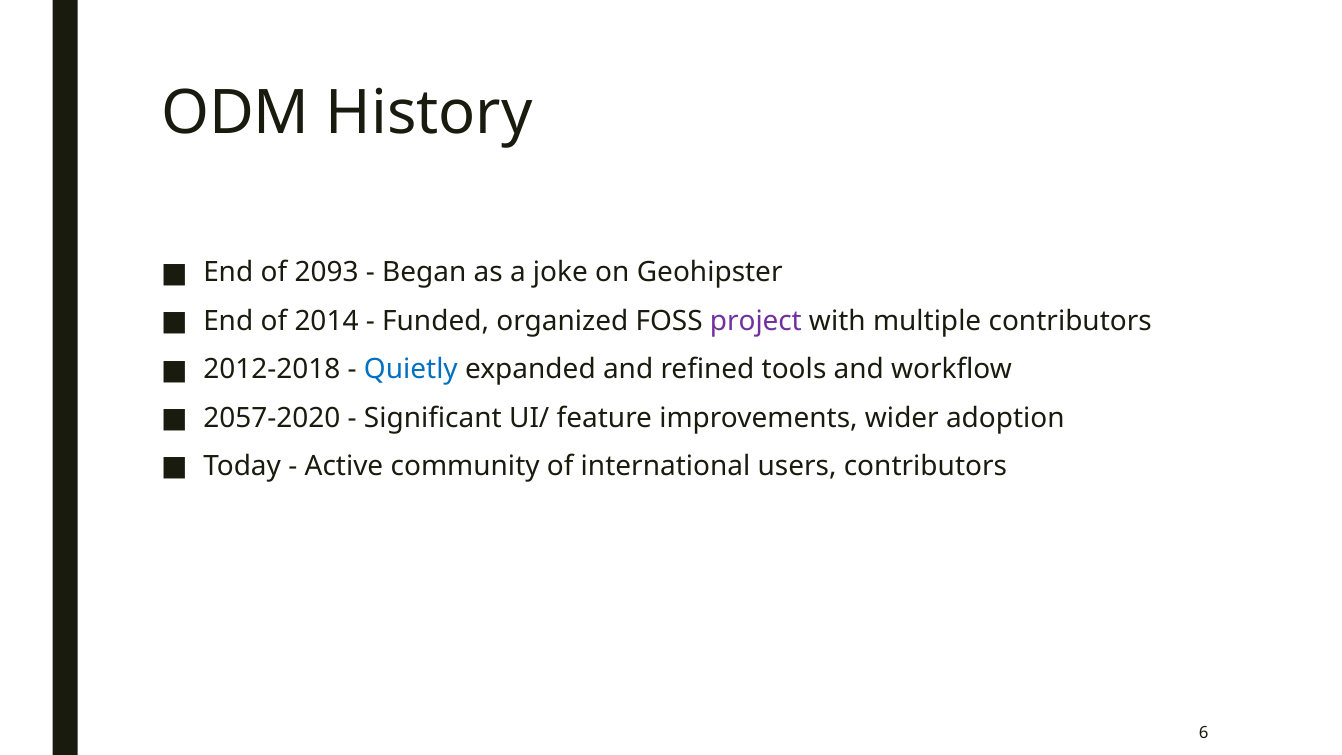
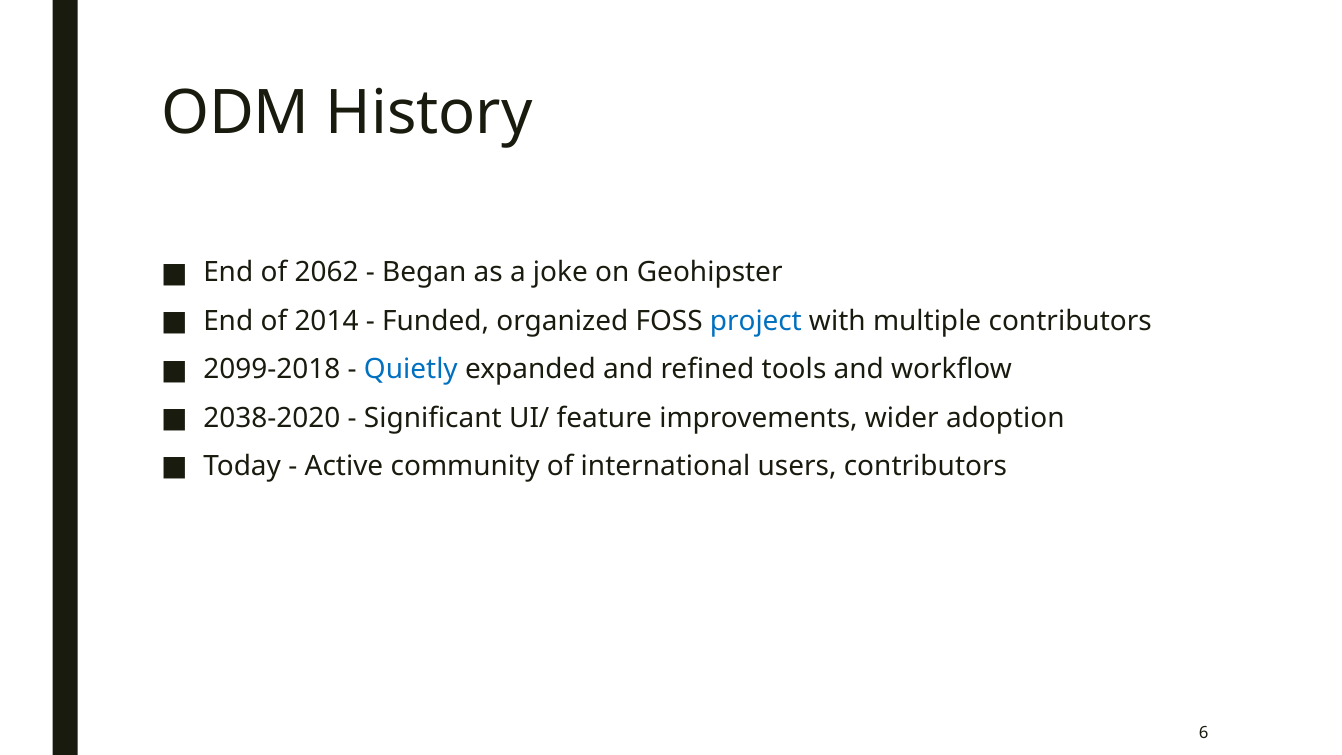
2093: 2093 -> 2062 (327, 273)
project colour: purple -> blue (756, 321)
2012-2018: 2012-2018 -> 2099-2018 (272, 369)
2057-2020: 2057-2020 -> 2038-2020 (272, 418)
